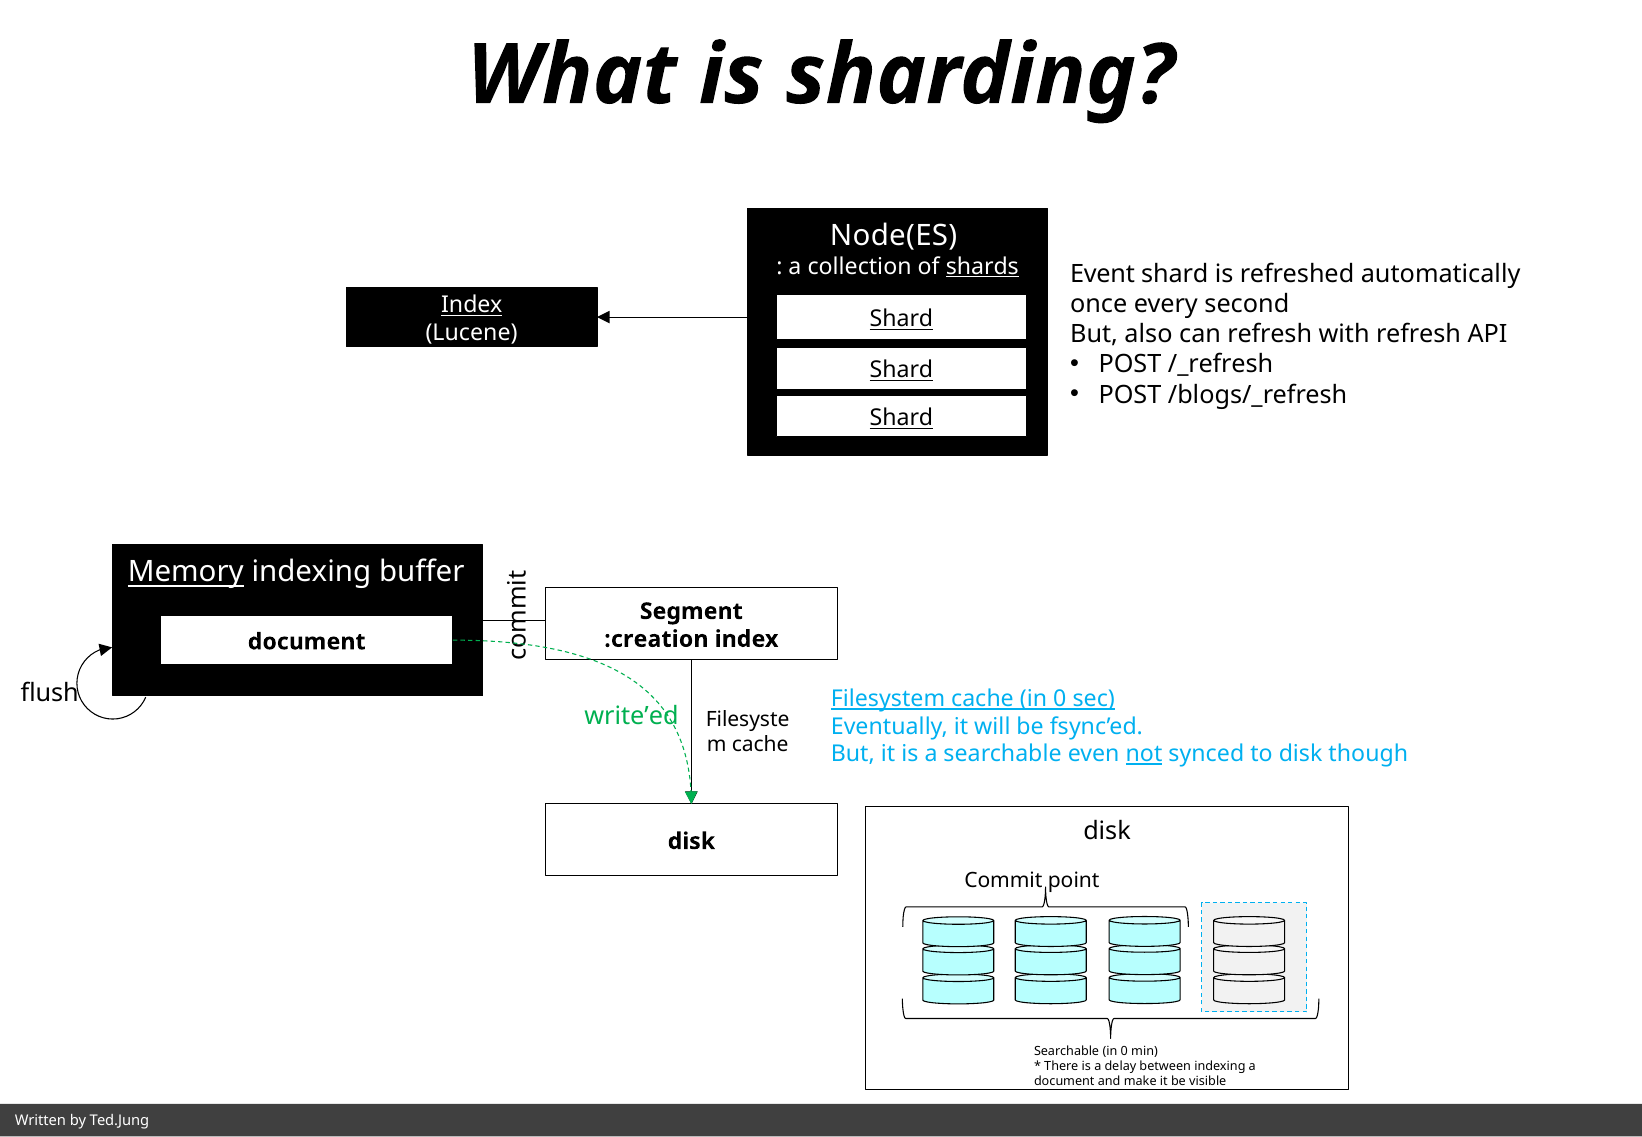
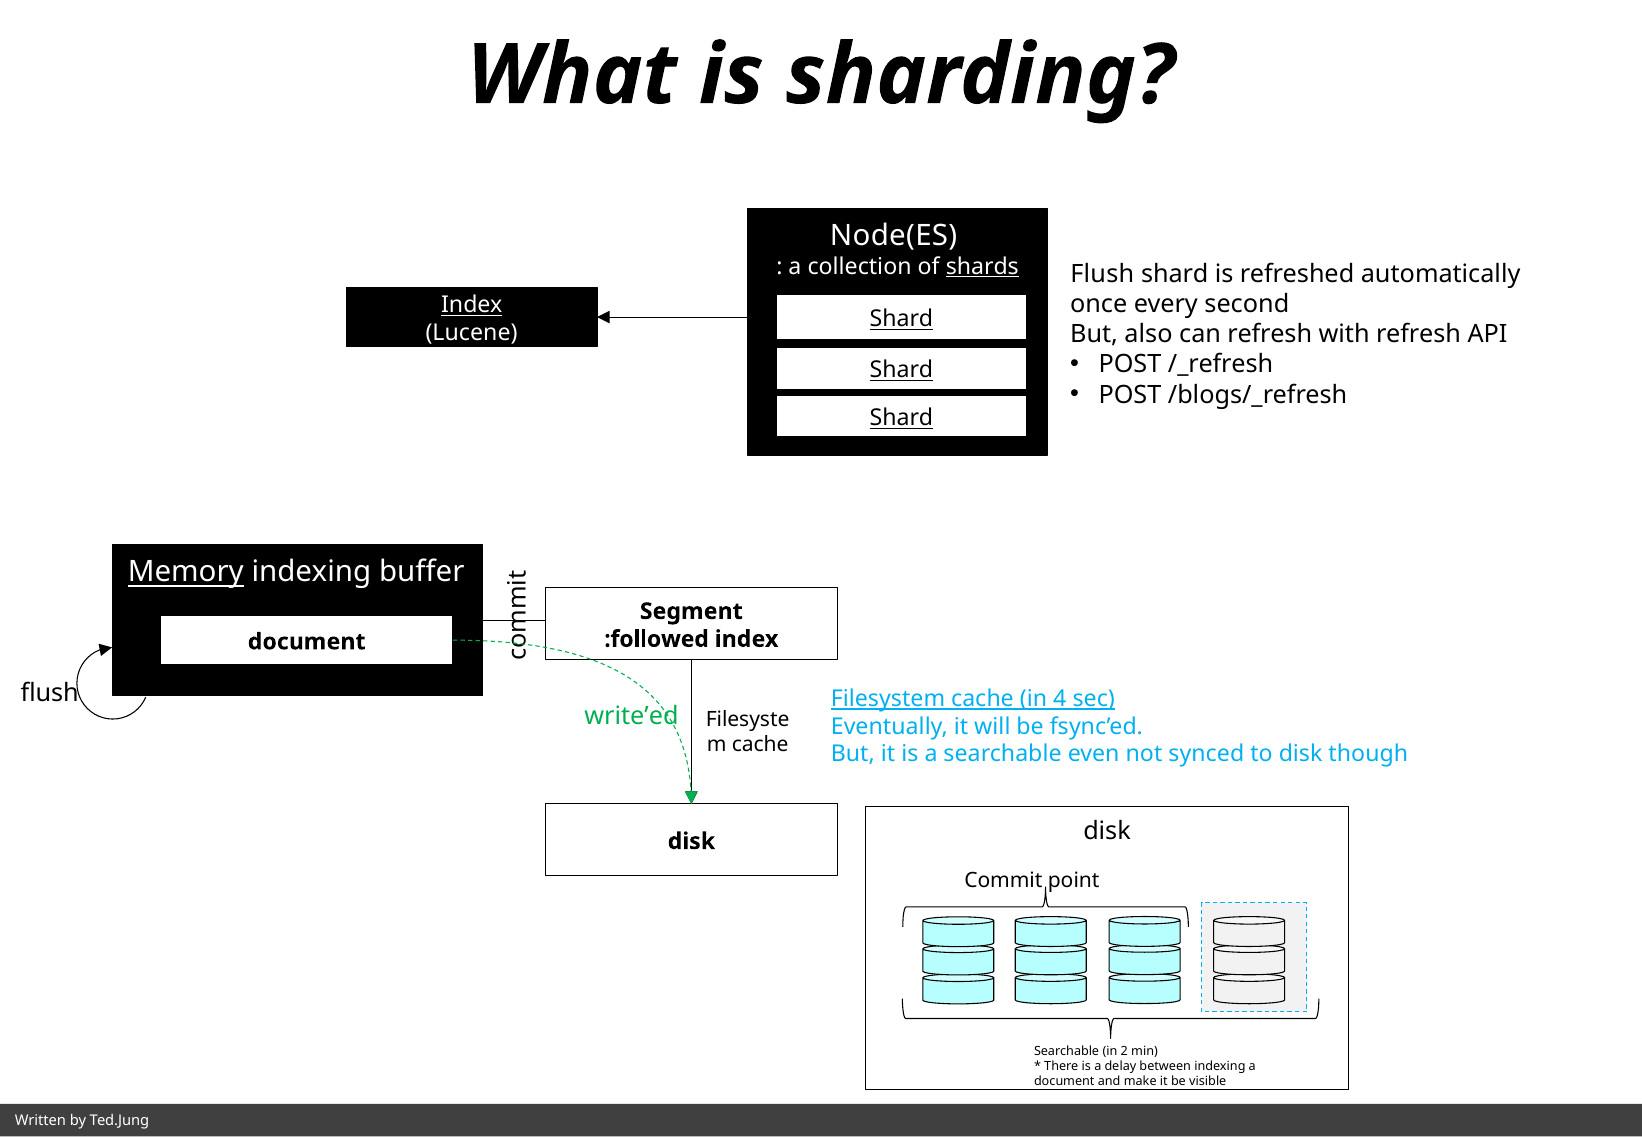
Event: Event -> Flush (1102, 274)
:creation: :creation -> :followed (657, 639)
cache in 0: 0 -> 4 (1060, 698)
not underline: present -> none (1144, 754)
Searchable in 0: 0 -> 2 (1124, 1051)
